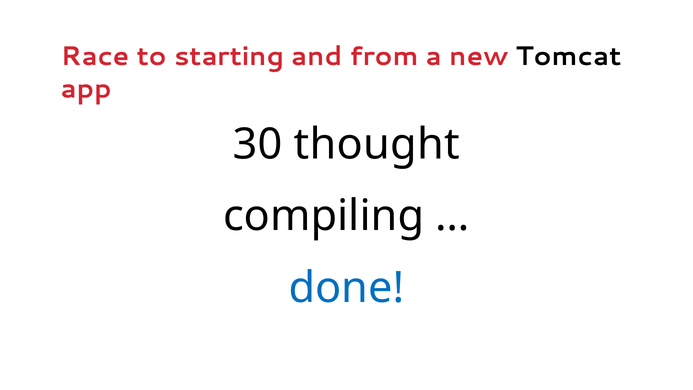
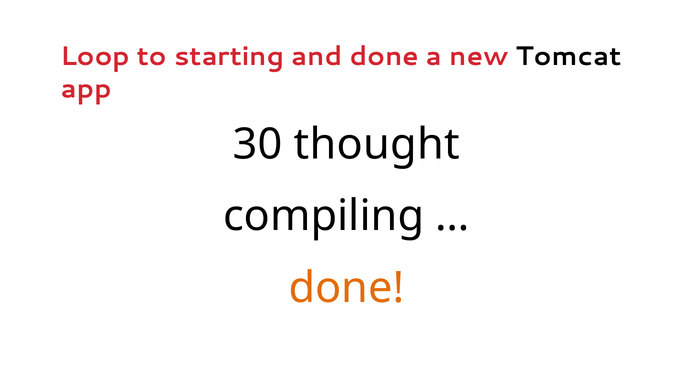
Race: Race -> Loop (95, 56)
and from: from -> done (384, 56)
done colour: blue -> orange (346, 288)
